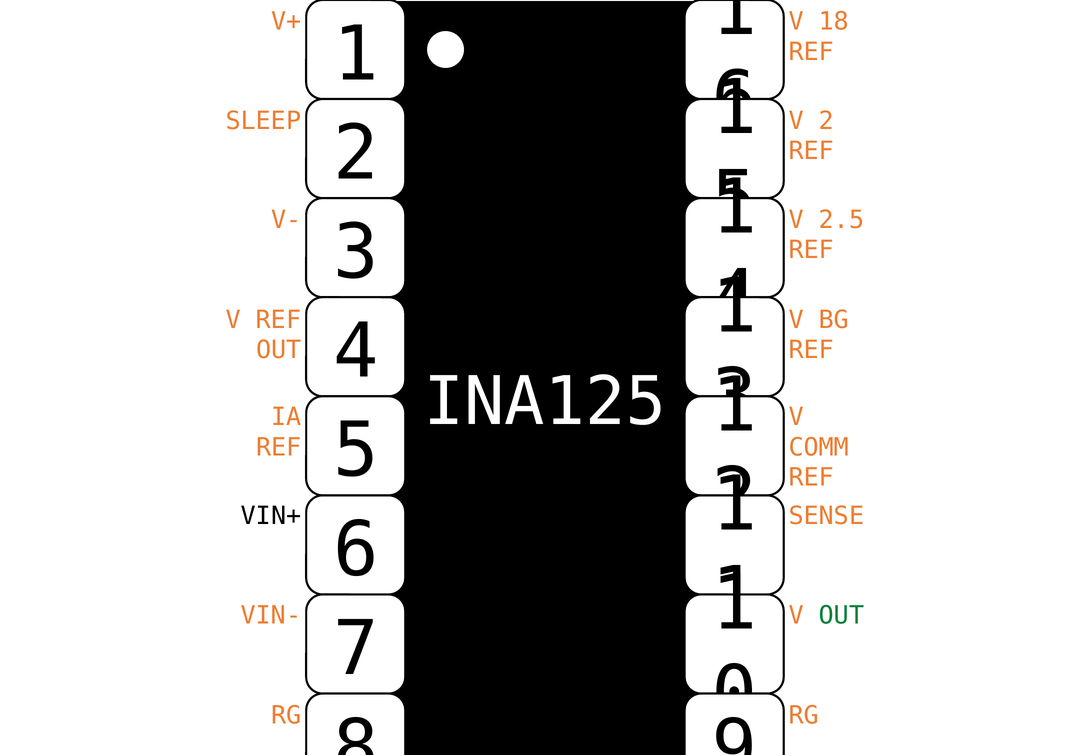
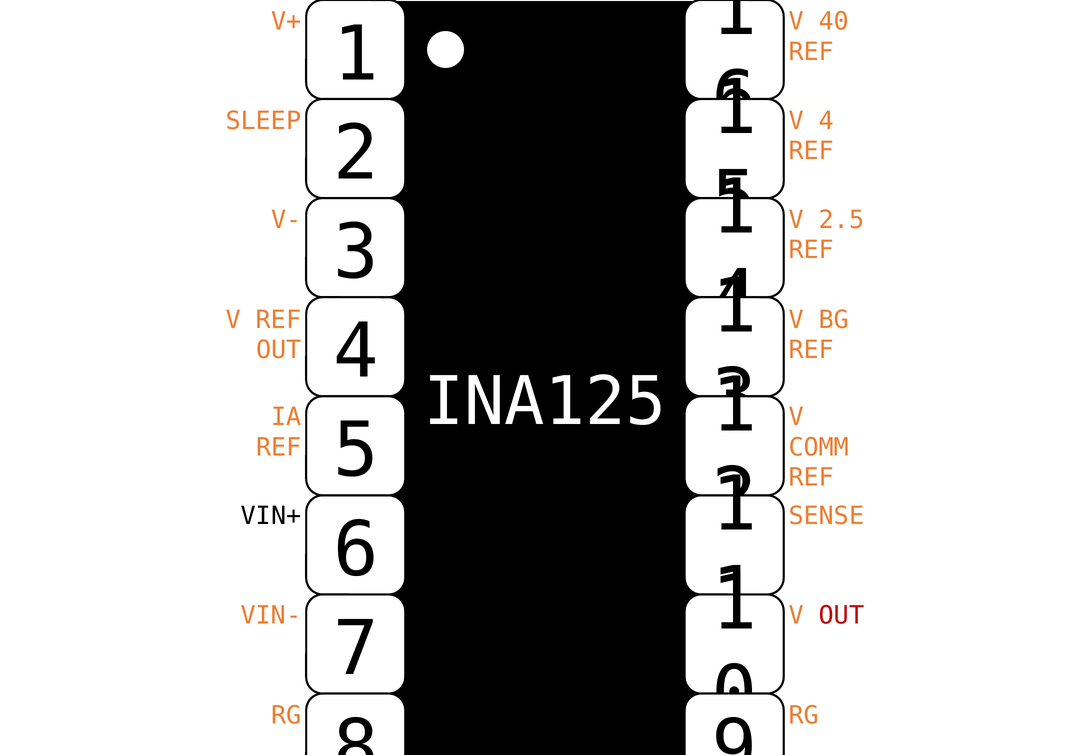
18: 18 -> 40 (834, 22)
V 2: 2 -> 4 (826, 121)
OUT colour: green -> red (841, 615)
